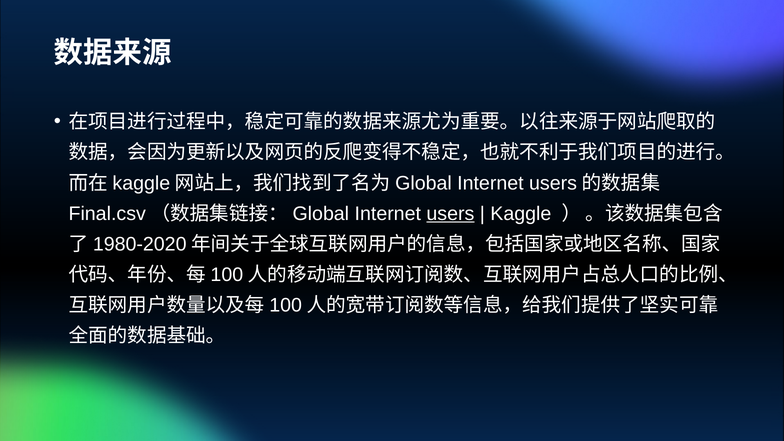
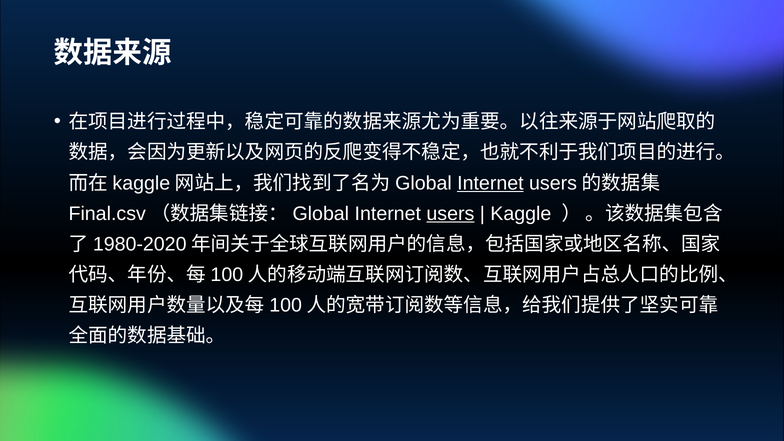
Internet underline: none -> present (490, 183)
